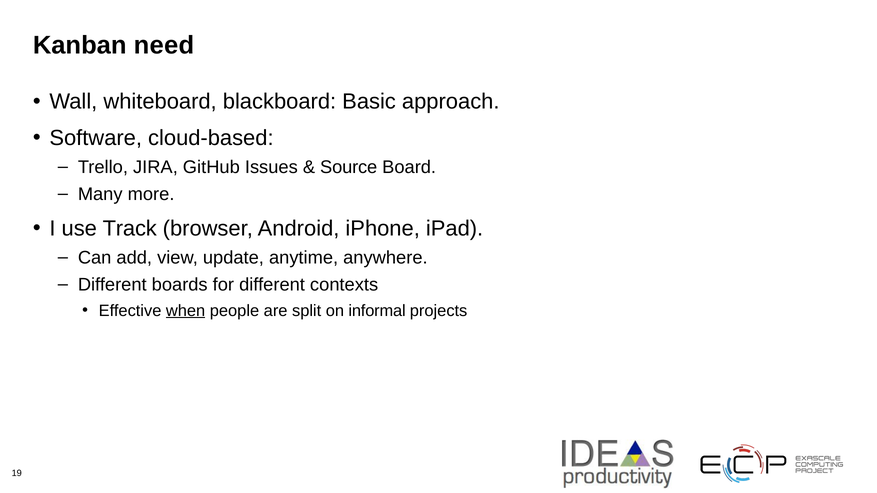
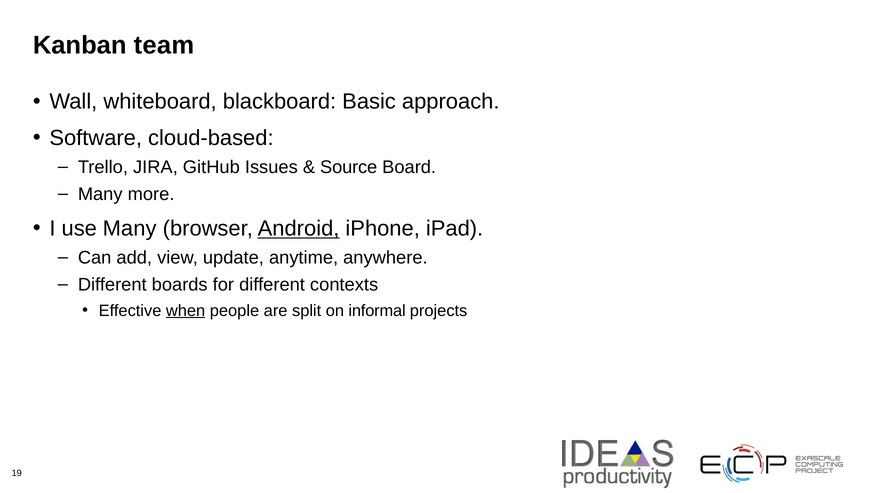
need: need -> team (164, 45)
use Track: Track -> Many (130, 229)
Android underline: none -> present (299, 229)
